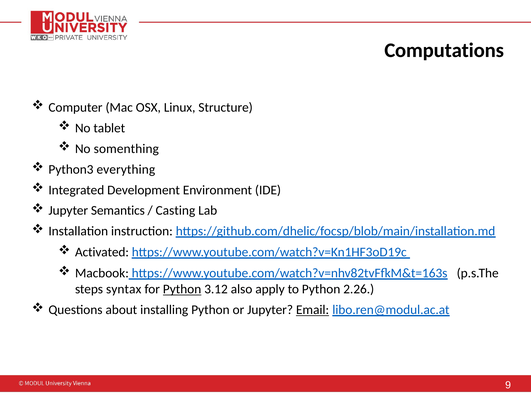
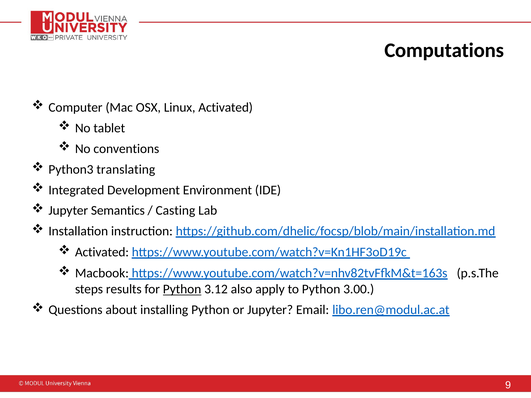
Linux Structure: Structure -> Activated (226, 107)
somenthing: somenthing -> conventions (126, 149)
everything: everything -> translating (126, 169)
syntax: syntax -> results (124, 289)
2.26: 2.26 -> 3.00 (359, 289)
Email underline: present -> none (313, 310)
